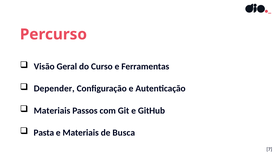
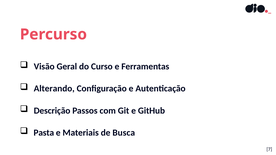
Depender: Depender -> Alterando (54, 89)
Materiais: Materiais -> Descrição (52, 111)
